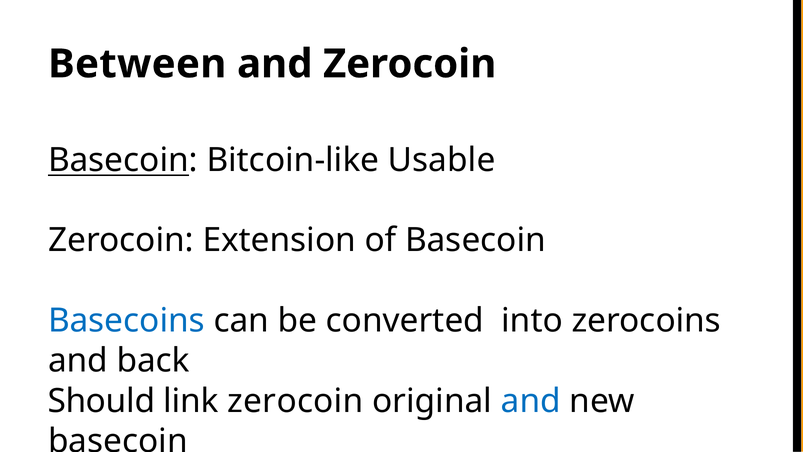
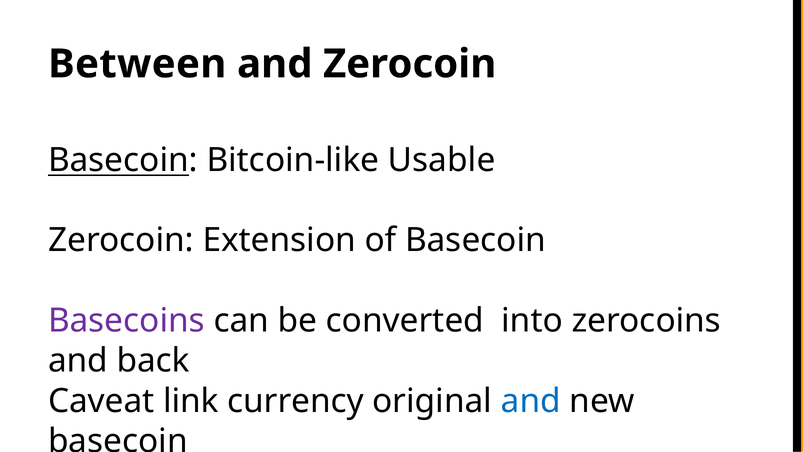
Basecoins colour: blue -> purple (126, 321)
Should: Should -> Caveat (101, 401)
link zerocoin: zerocoin -> currency (296, 401)
